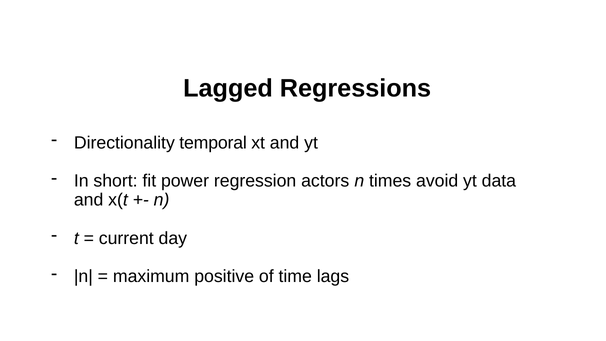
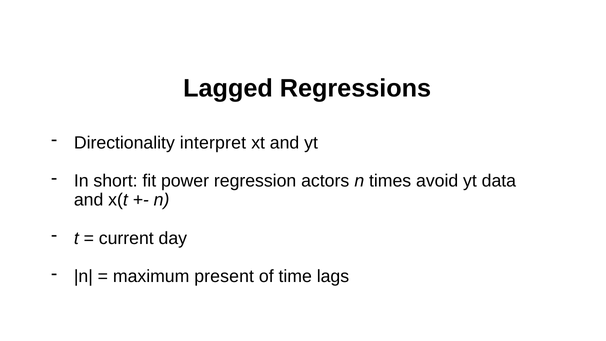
temporal: temporal -> interpret (213, 143)
positive: positive -> present (224, 276)
